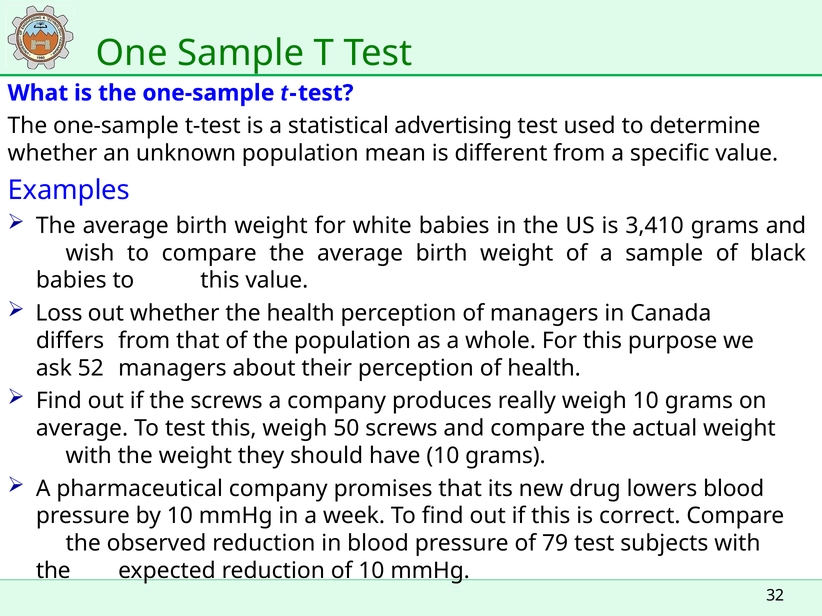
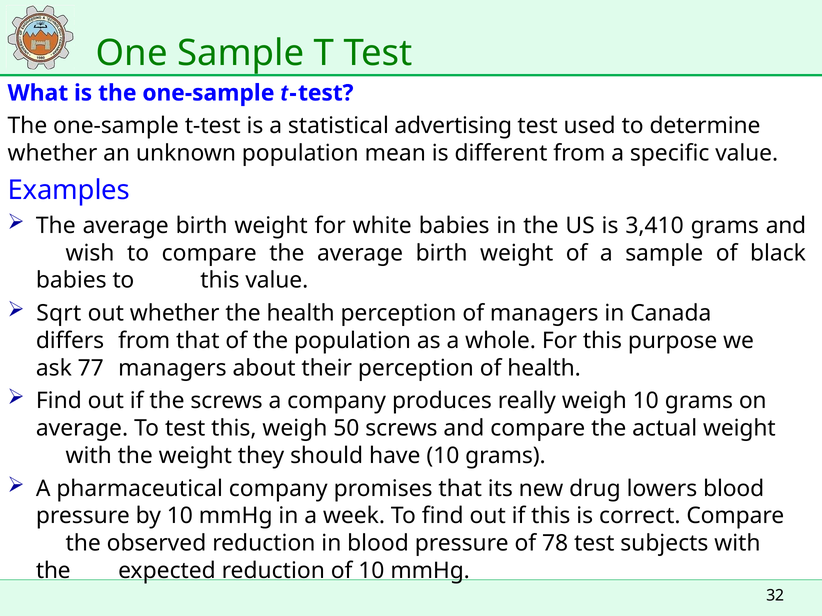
Loss: Loss -> Sqrt (59, 313)
52: 52 -> 77 (91, 368)
79: 79 -> 78 (555, 544)
